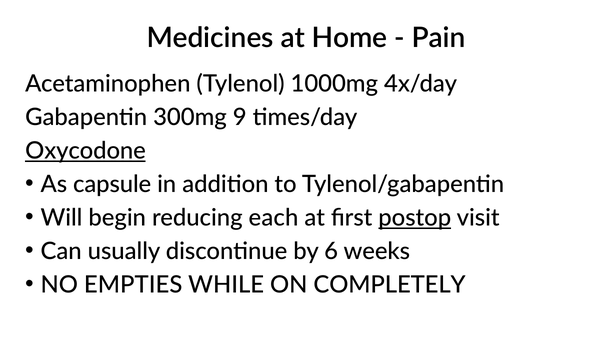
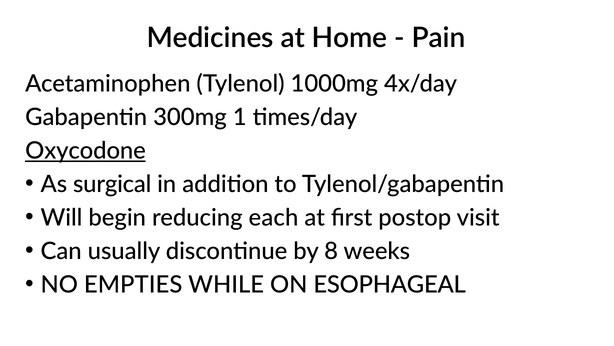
9: 9 -> 1 (240, 117)
capsule: capsule -> surgical (112, 184)
postop underline: present -> none (415, 217)
6: 6 -> 8 (331, 251)
COMPLETELY: COMPLETELY -> ESOPHAGEAL (390, 284)
